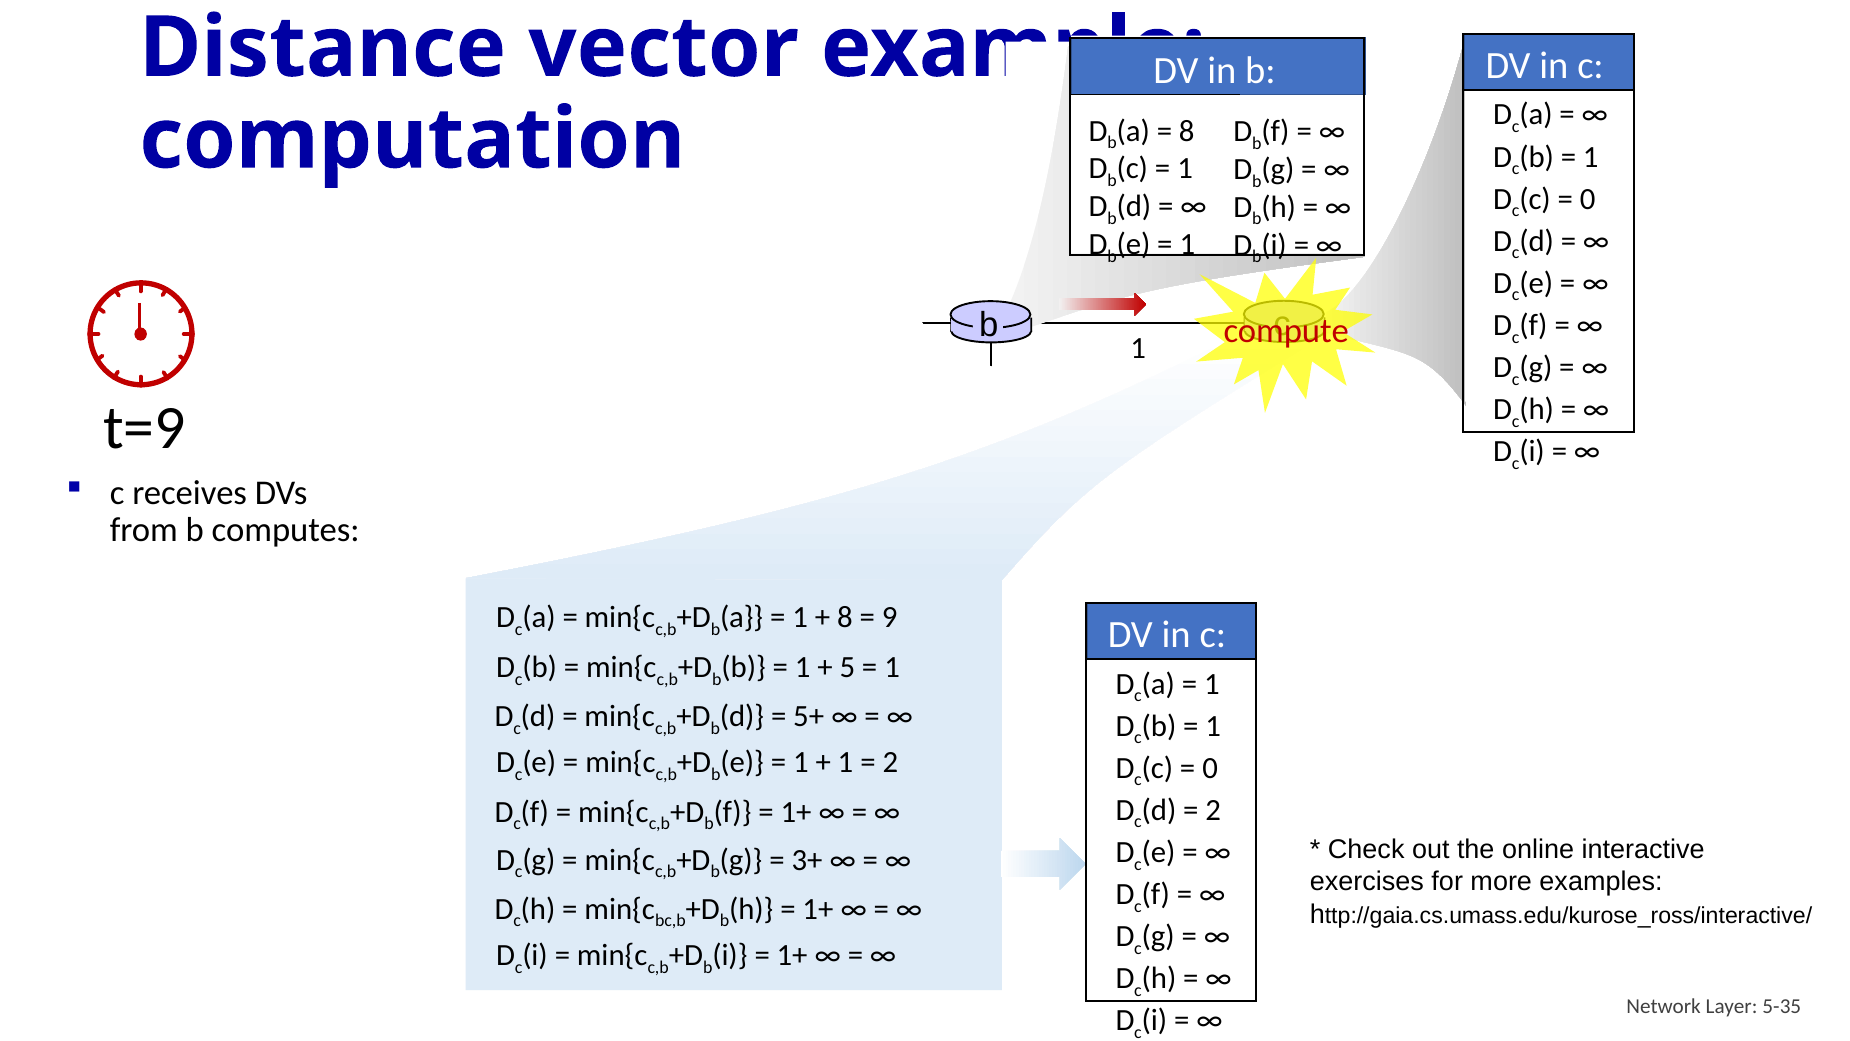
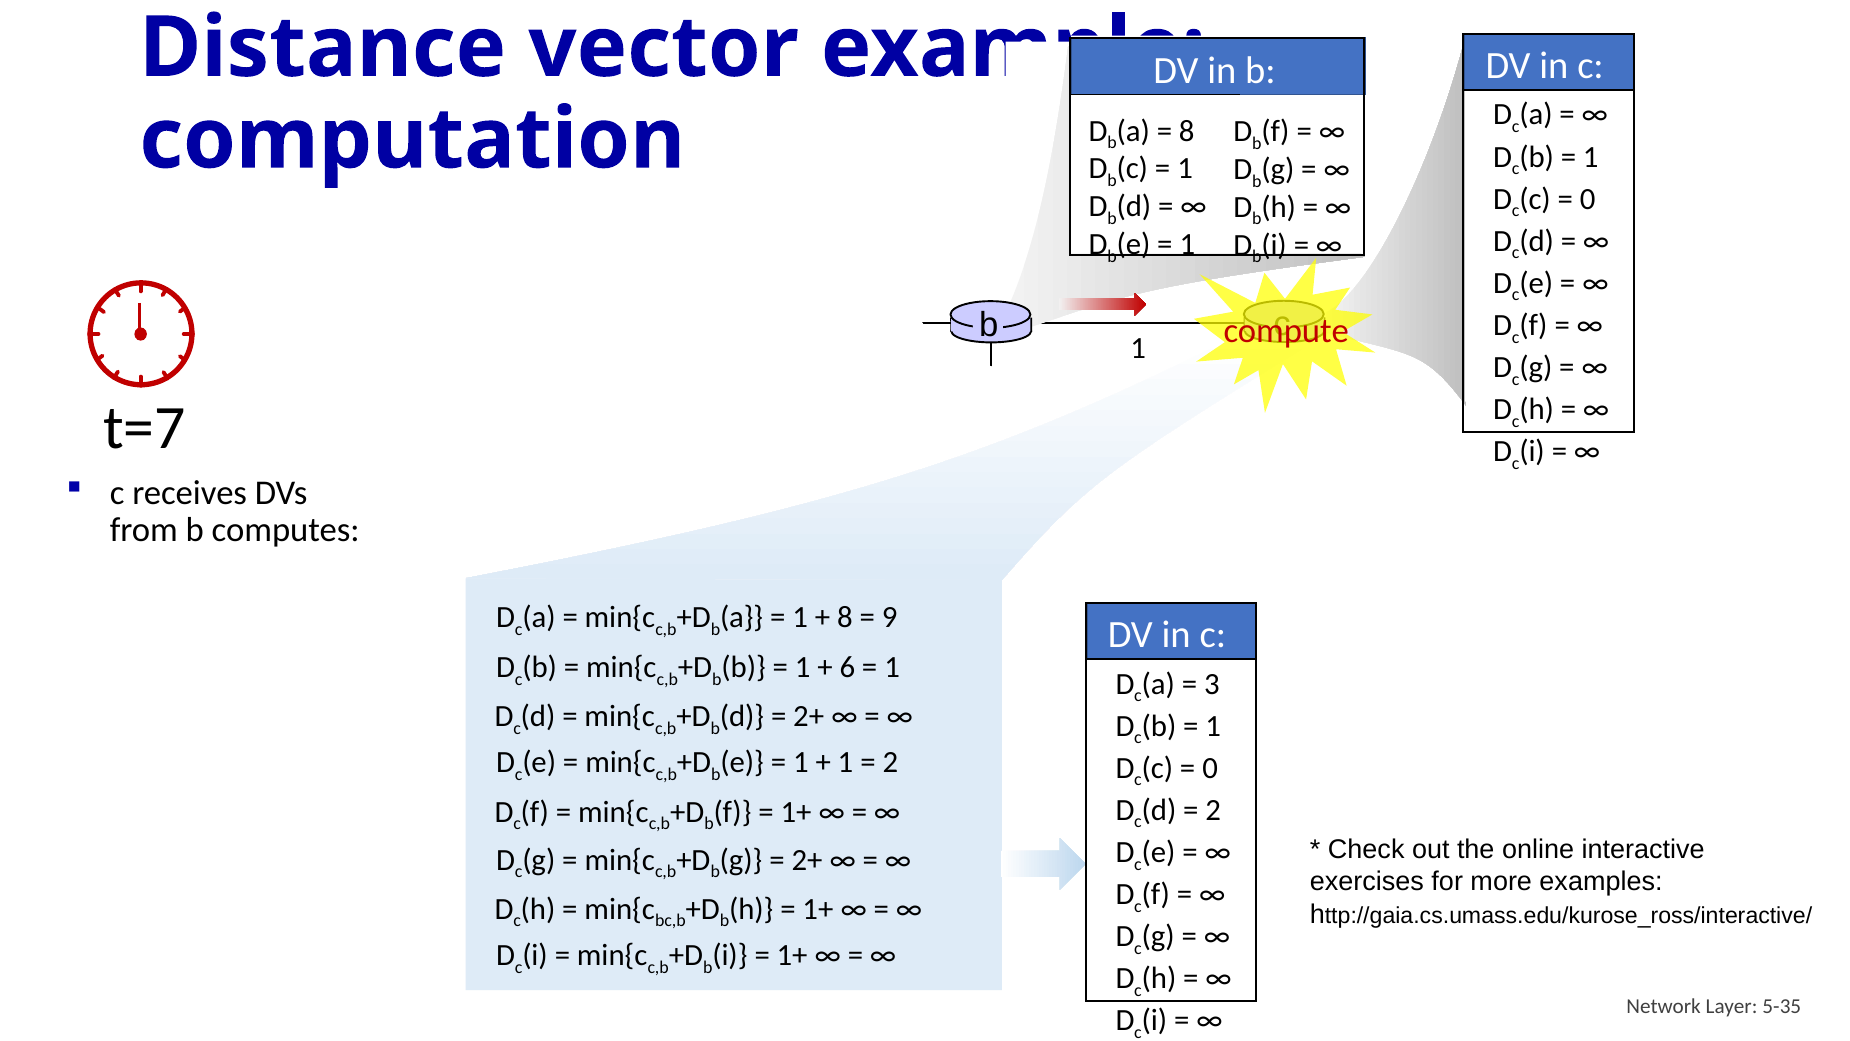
t=9: t=9 -> t=7 (144, 428)
5: 5 -> 6 (847, 667)
1: 1 -> 3 (1212, 684)
5+: 5+ -> 2+ (809, 716)
3+: 3+ -> 2+ (807, 860)
